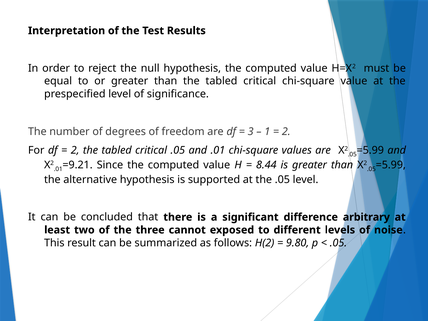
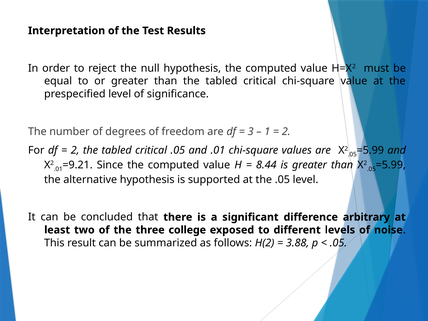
cannot: cannot -> college (187, 230)
9.80: 9.80 -> 3.88 (298, 243)
